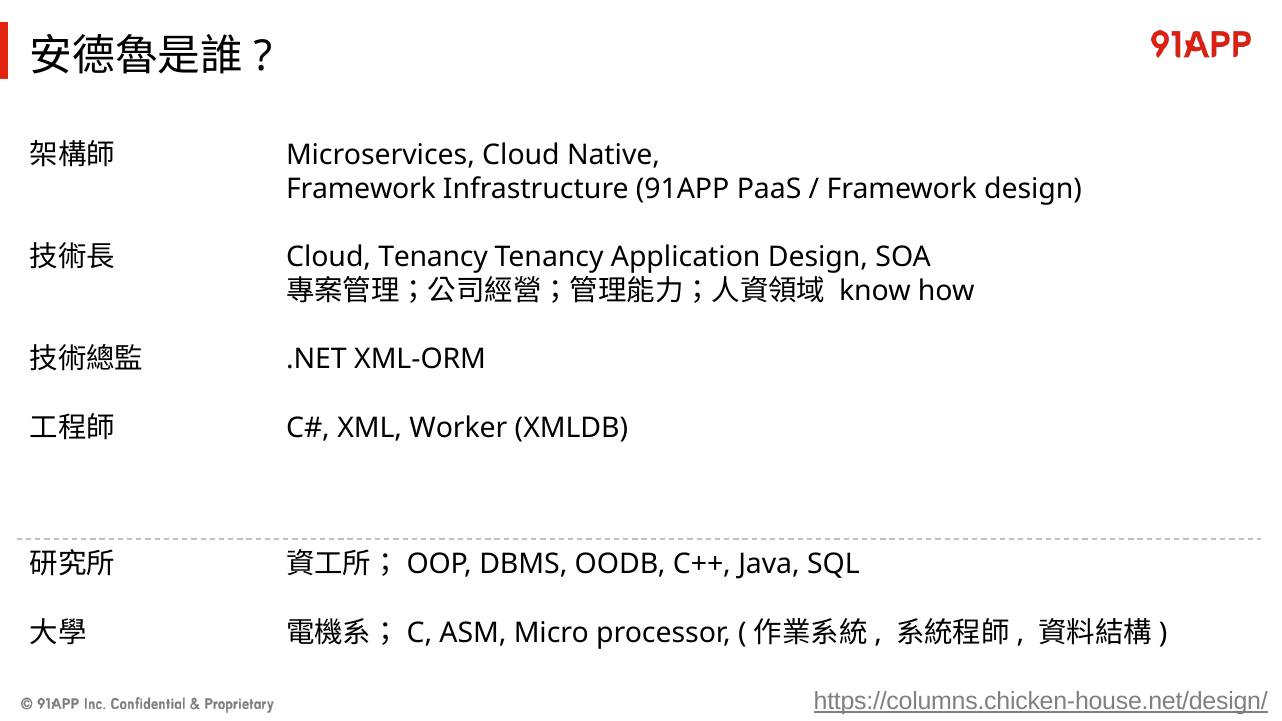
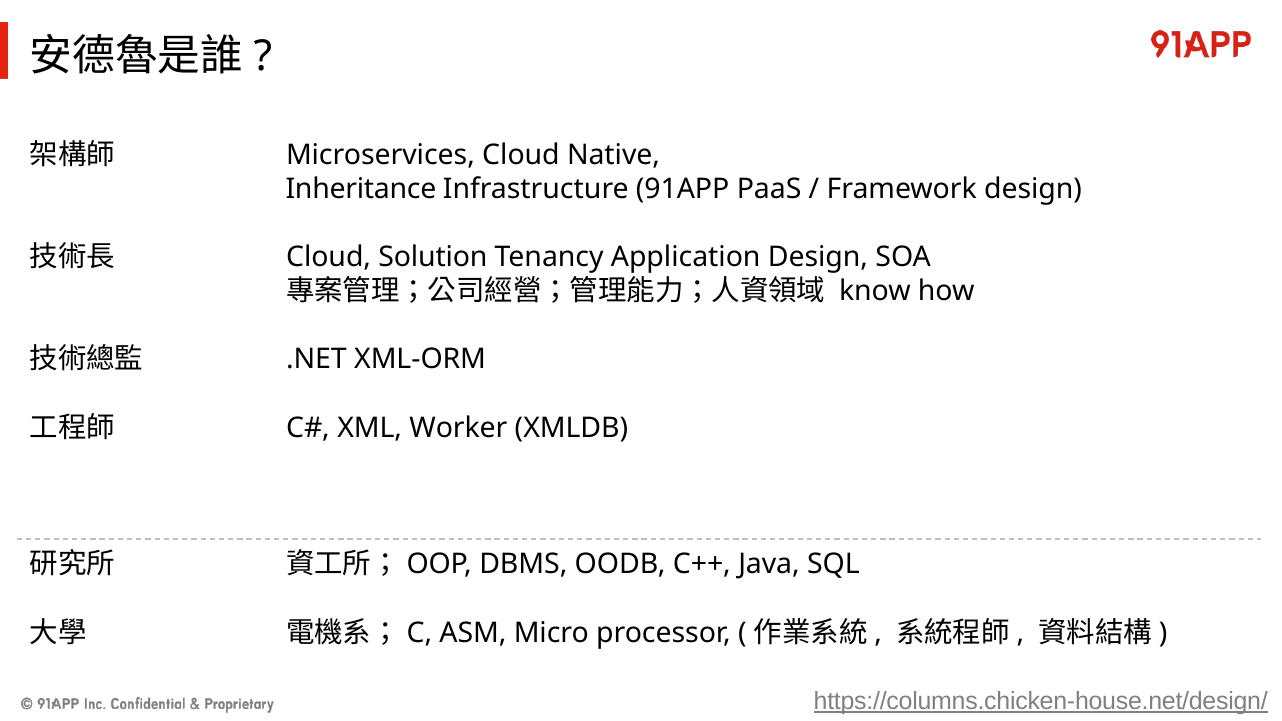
Framework: Framework -> Inheritance (361, 189)
Cloud Tenancy: Tenancy -> Solution (433, 257)
